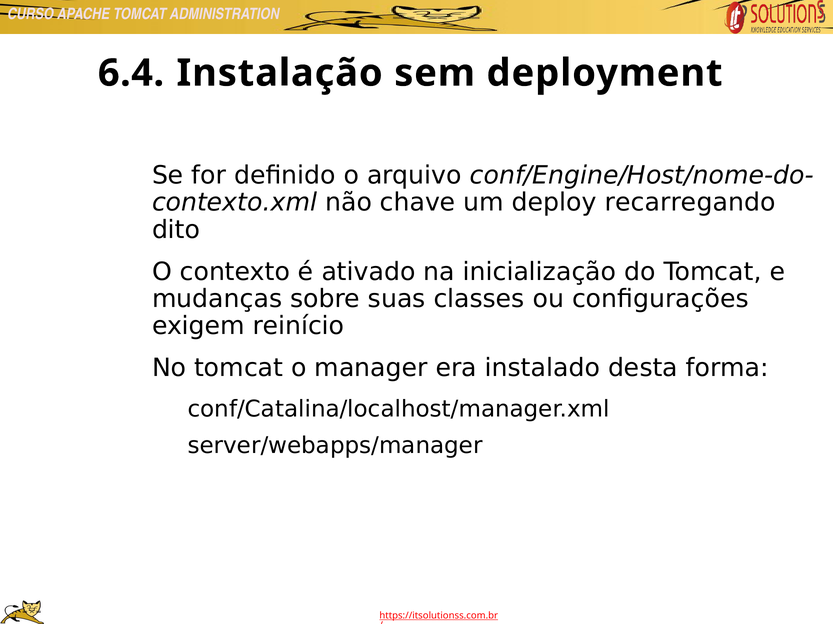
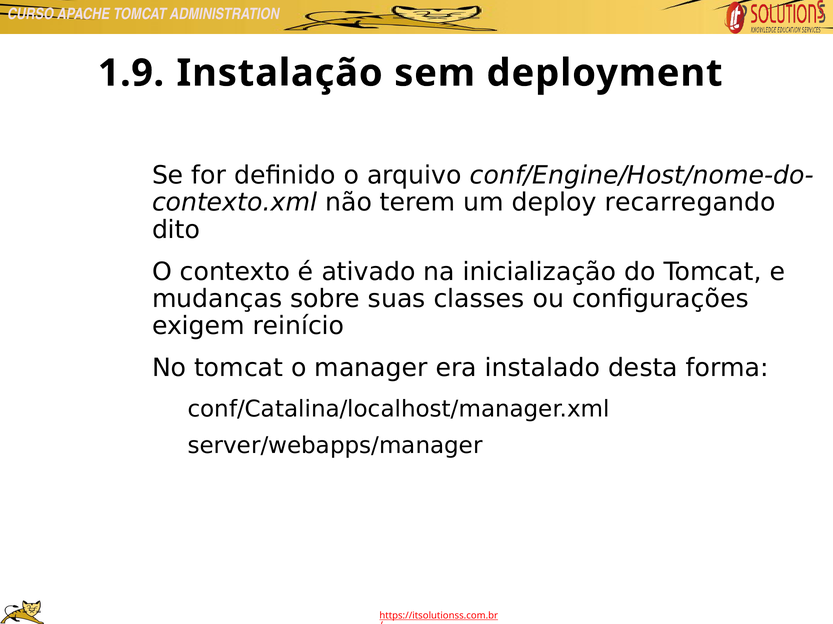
6.4: 6.4 -> 1.9 (131, 73)
chave: chave -> terem (418, 203)
